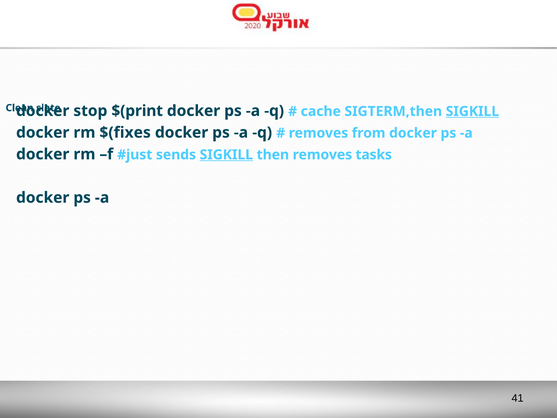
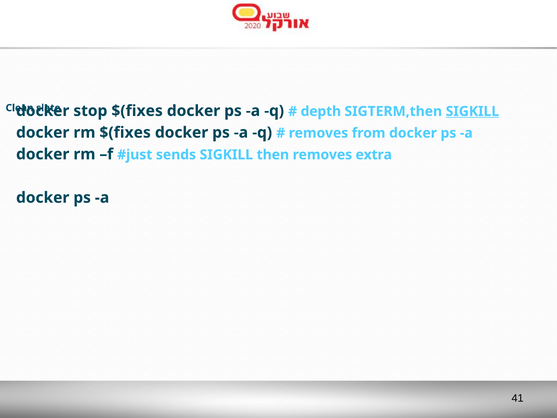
stop $(print: $(print -> $(fixes (137, 111)
cache: cache -> depth (321, 111)
SIGKILL underline: present -> none (226, 155)
tasks: tasks -> extra (374, 155)
